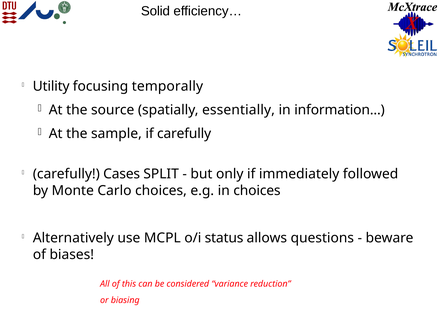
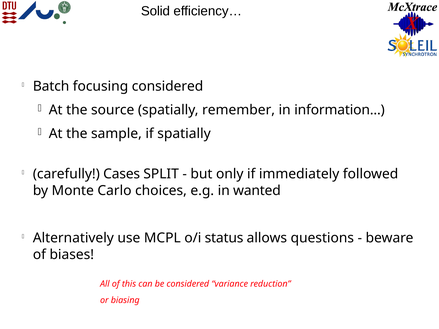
Utility: Utility -> Batch (51, 86)
focusing temporally: temporally -> considered (168, 86)
essentially: essentially -> remember (239, 110)
if carefully: carefully -> spatially (184, 134)
in choices: choices -> wanted (257, 191)
